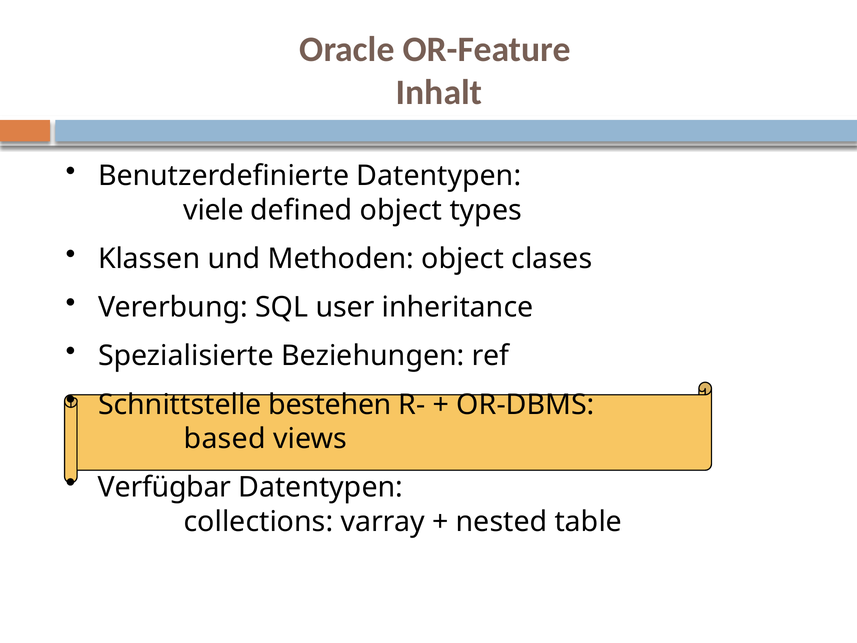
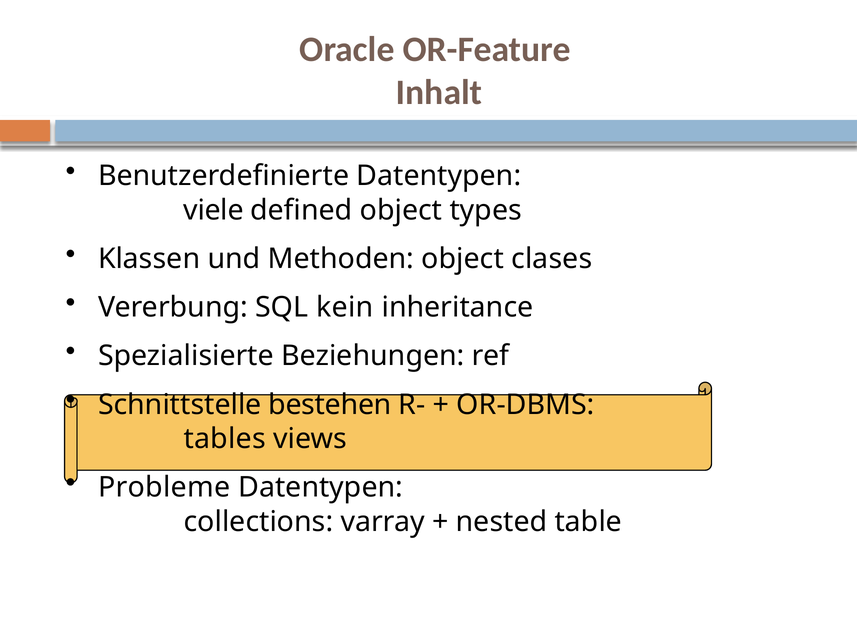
user: user -> kein (345, 307)
based: based -> tables (225, 439)
Verfügbar: Verfügbar -> Probleme (164, 487)
